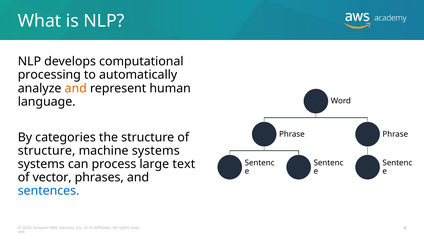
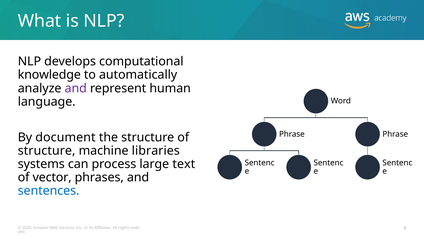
processing: processing -> knowledge (49, 75)
and colour: orange -> purple (76, 88)
categories: categories -> document (65, 137)
machine systems: systems -> libraries (156, 150)
